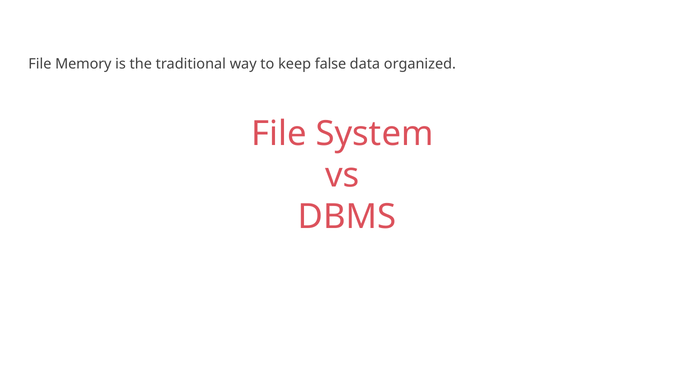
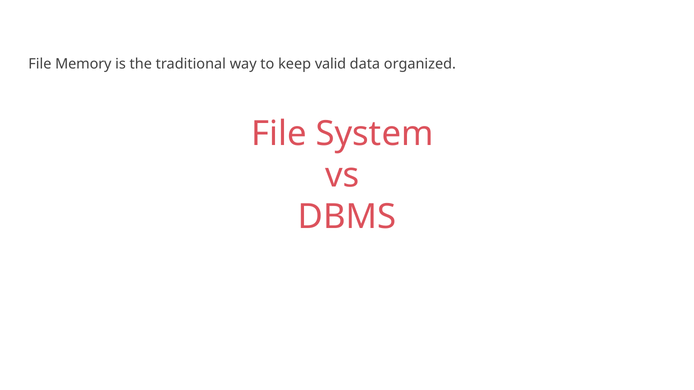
false: false -> valid (331, 64)
